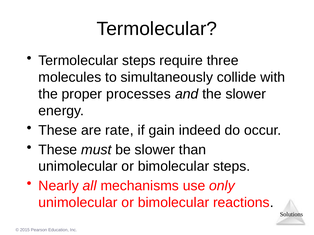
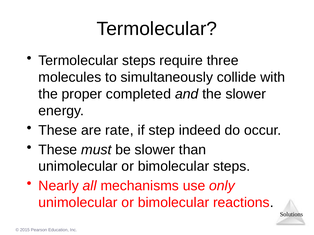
processes: processes -> completed (139, 94)
gain: gain -> step (162, 130)
